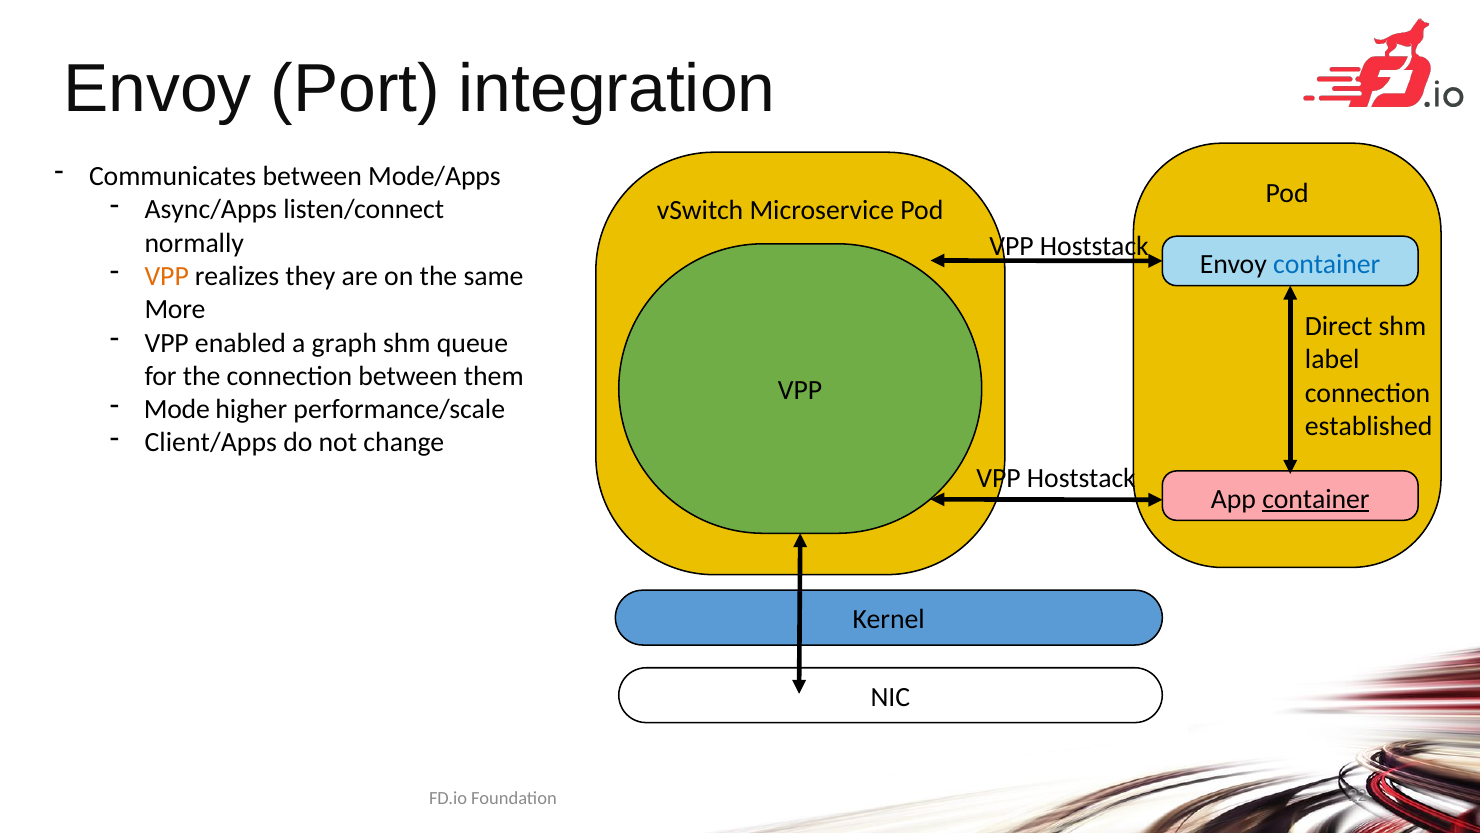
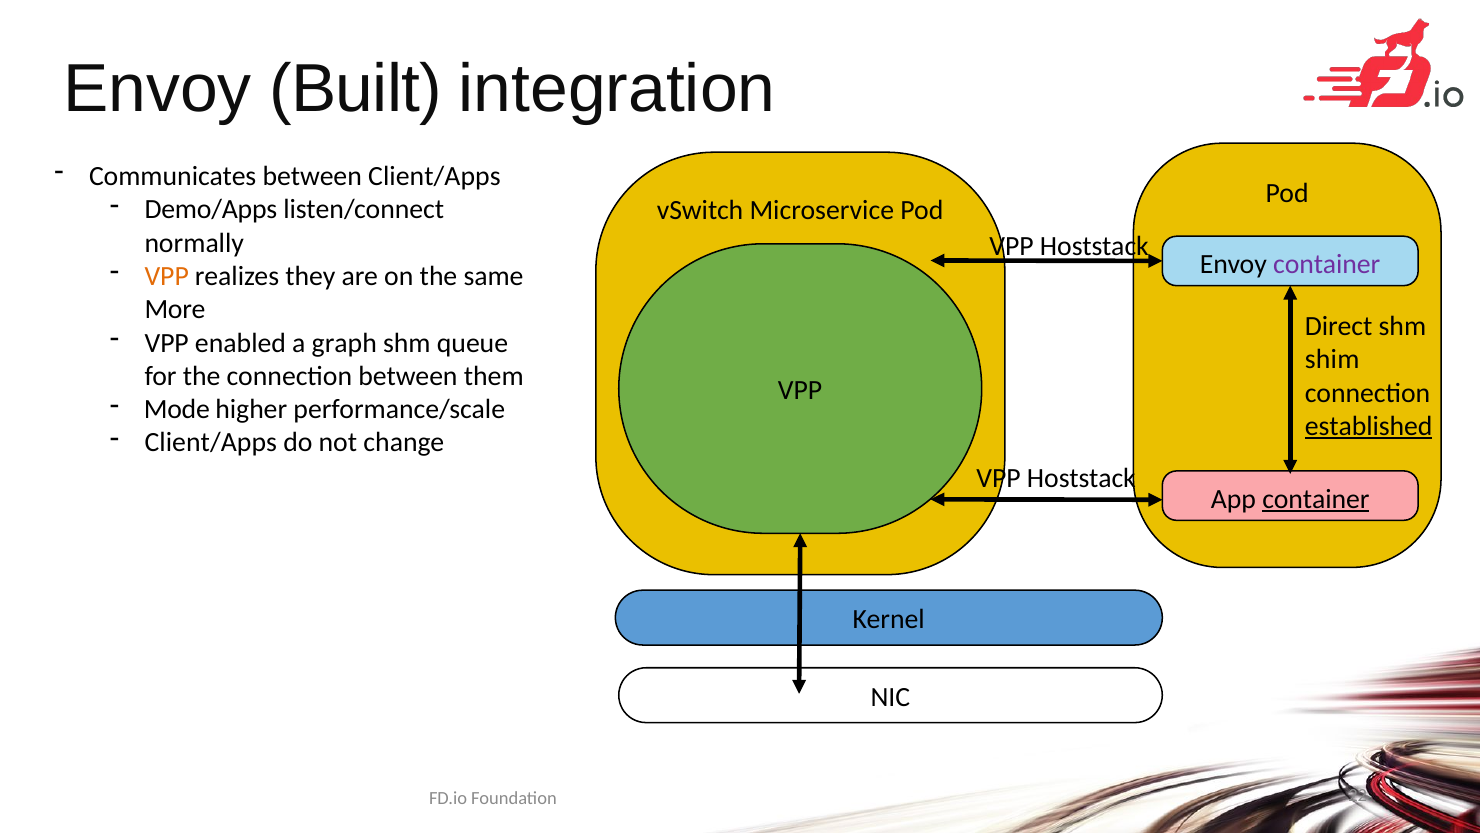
Port: Port -> Built (356, 89)
between Mode/Apps: Mode/Apps -> Client/Apps (434, 176)
Async/Apps: Async/Apps -> Demo/Apps (211, 209)
container colour: blue -> purple (1327, 264)
label: label -> shim (1332, 359)
established underline: none -> present (1369, 426)
